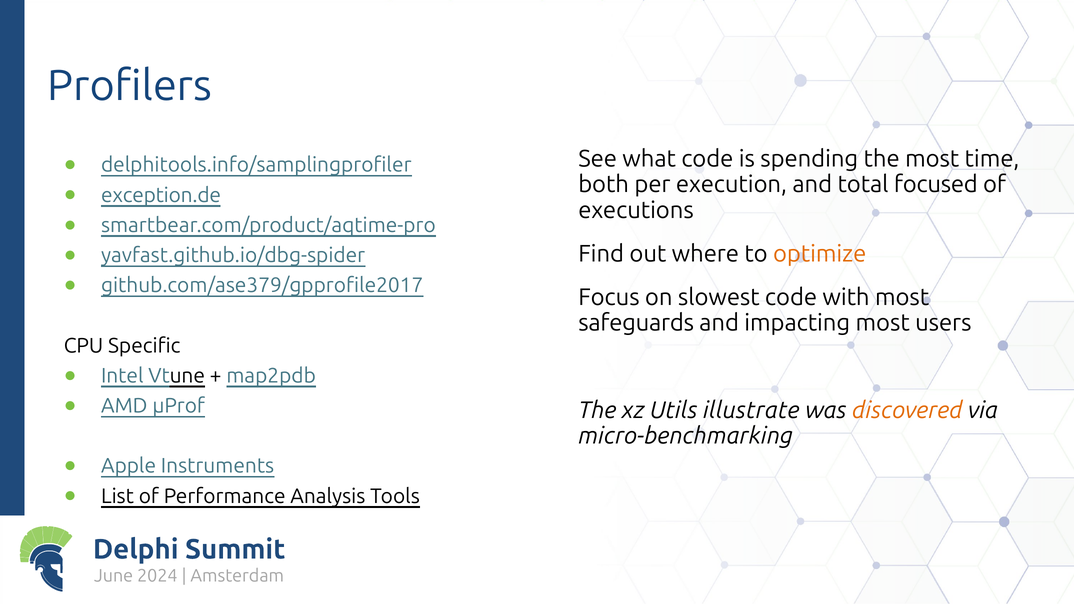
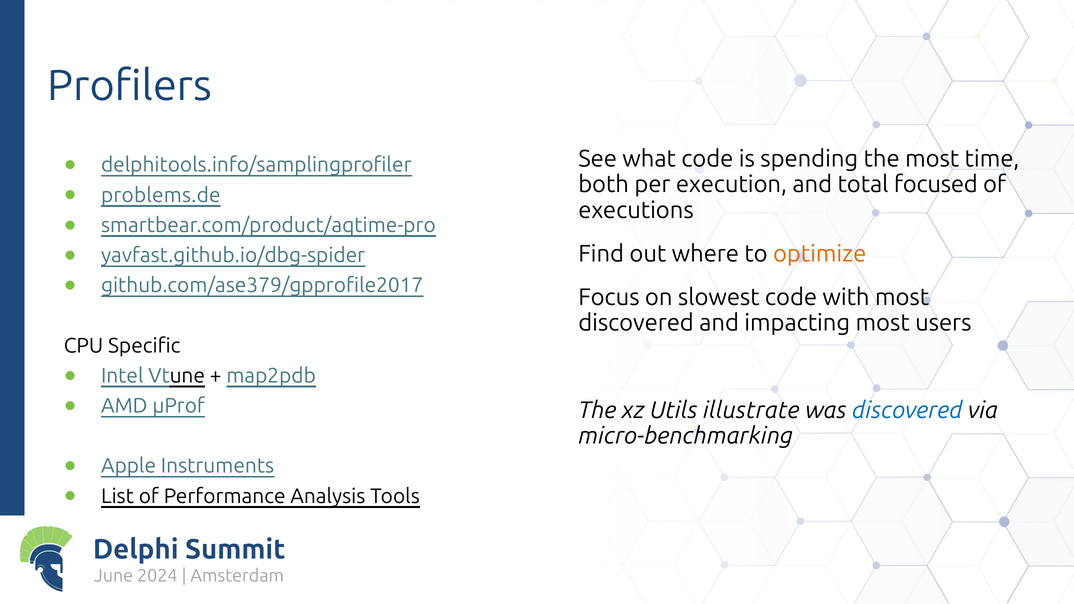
exception.de: exception.de -> problems.de (161, 195)
safeguards: safeguards -> discovered (636, 323)
discovered colour: orange -> blue (907, 410)
